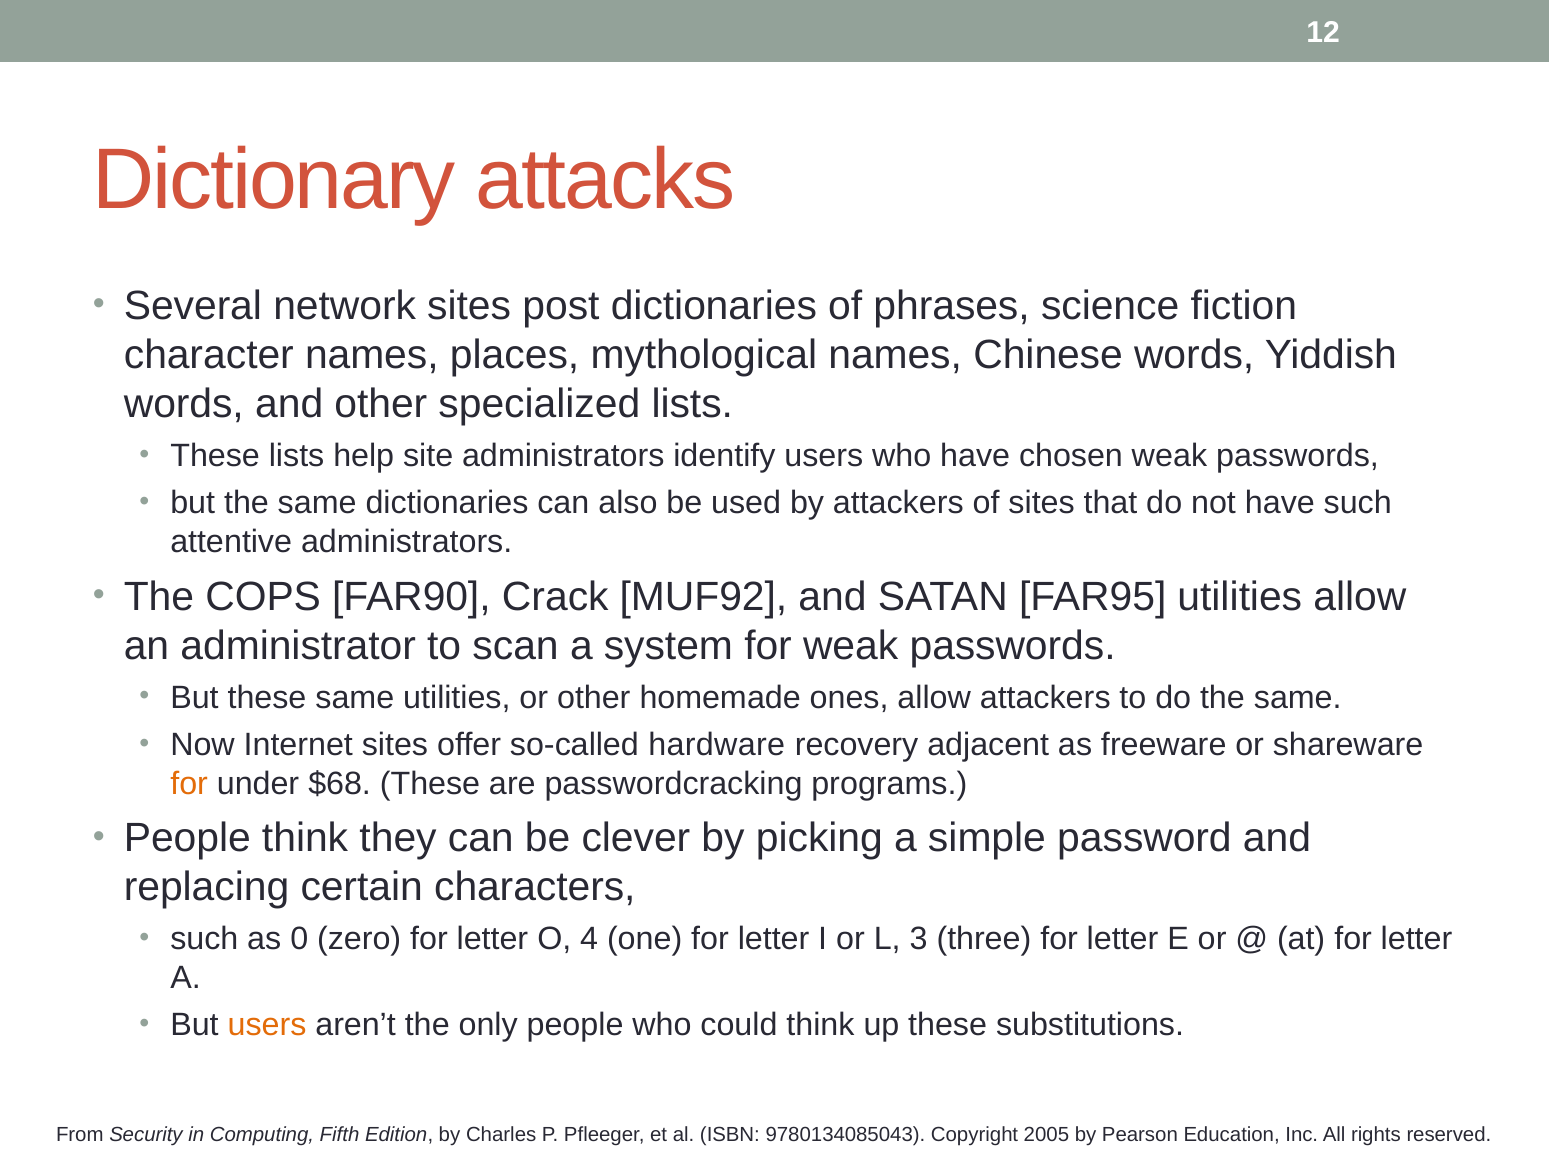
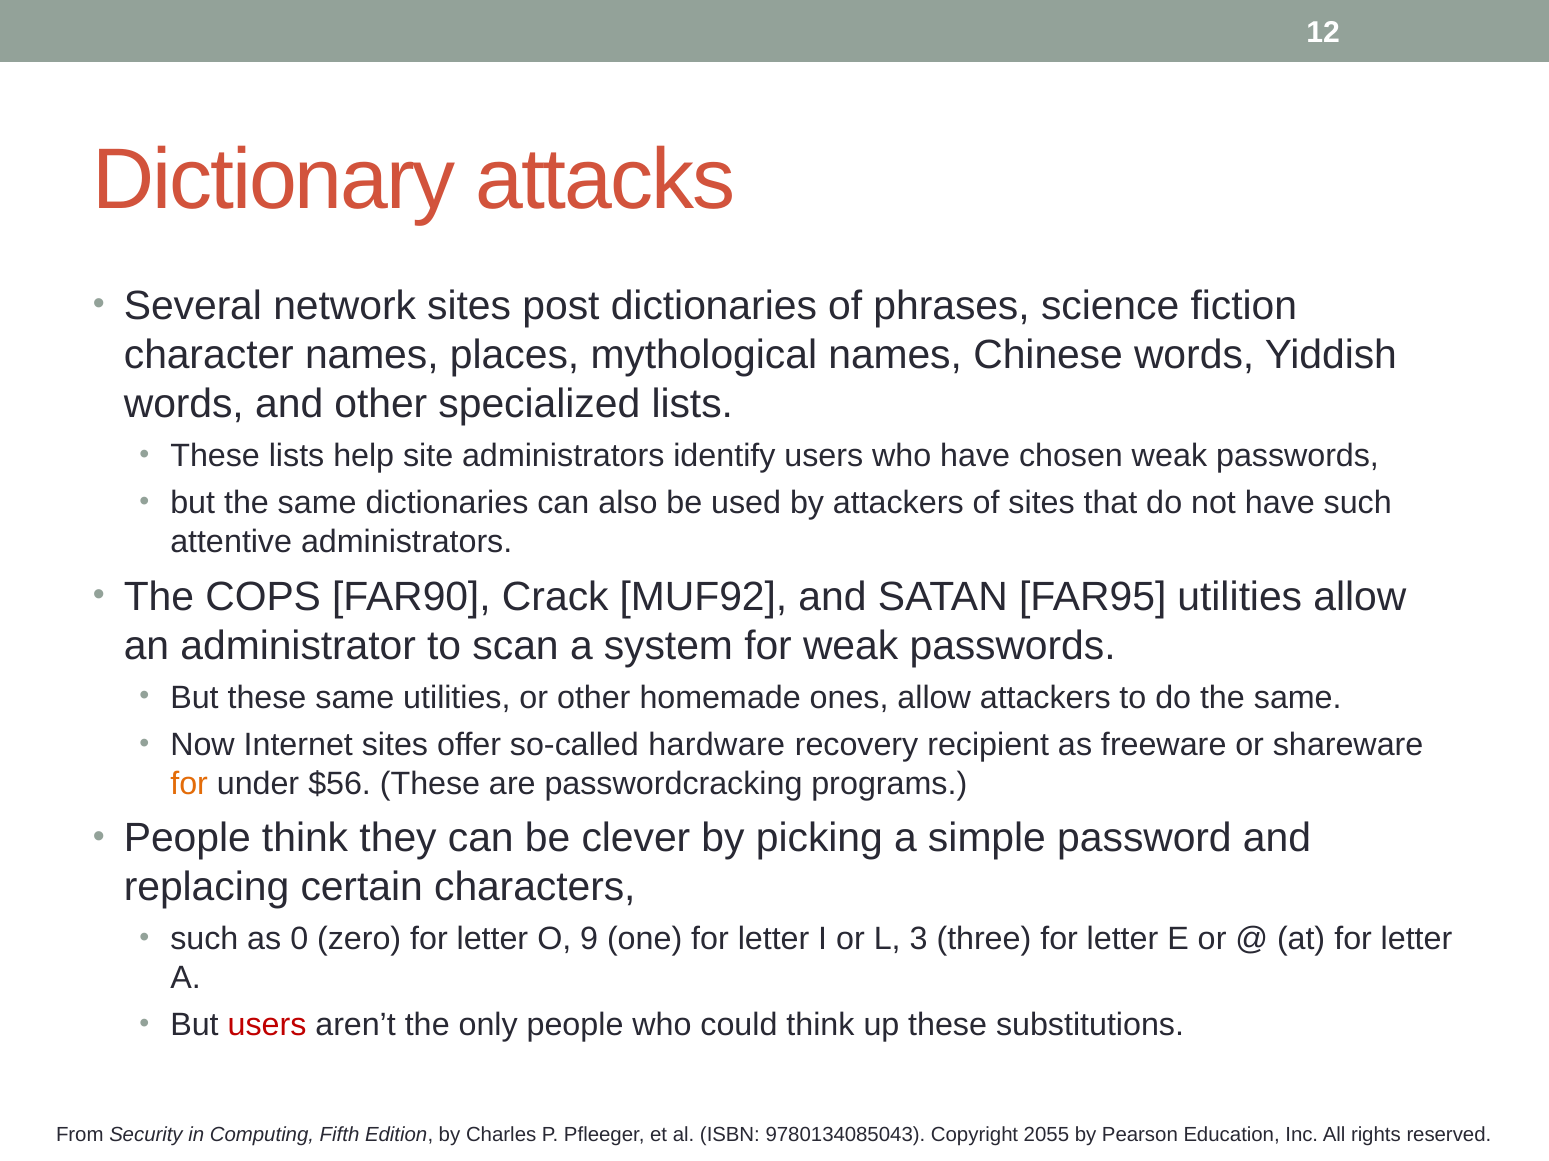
adjacent: adjacent -> recipient (988, 745)
$68: $68 -> $56 (340, 784)
4: 4 -> 9 (589, 940)
users colour: orange -> red (267, 1026)
2005: 2005 -> 2055 (1046, 1136)
